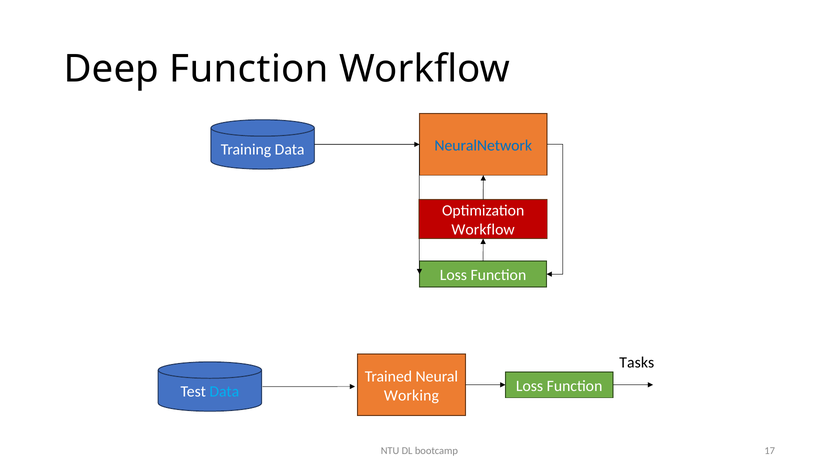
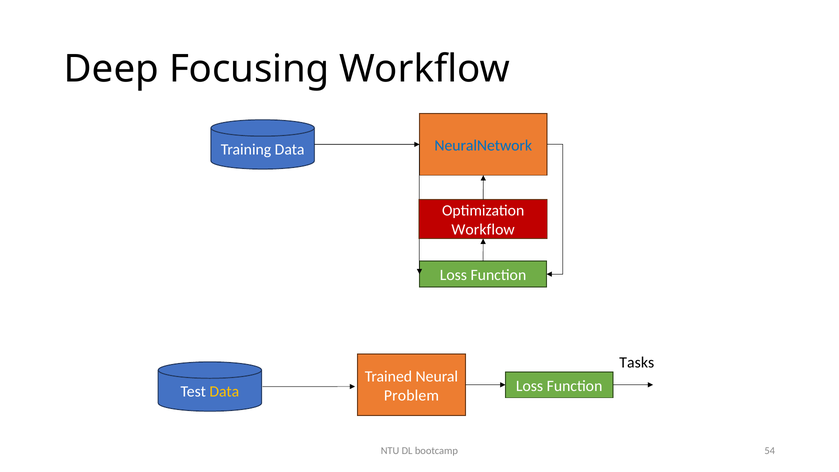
Deep Function: Function -> Focusing (249, 69)
Data colour: light blue -> yellow (224, 392)
Working: Working -> Problem (411, 395)
17: 17 -> 54 (770, 451)
